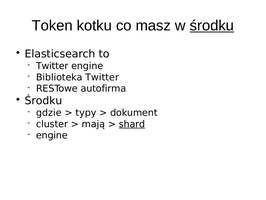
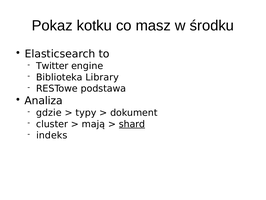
Token: Token -> Pokaz (52, 26)
środku underline: present -> none (212, 26)
Biblioteka Twitter: Twitter -> Library (102, 77)
autofirma: autofirma -> podstawa (103, 88)
Środku: Środku -> Analiza (44, 101)
engine: engine -> indeks (52, 135)
